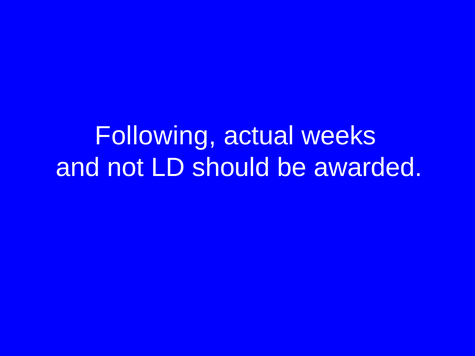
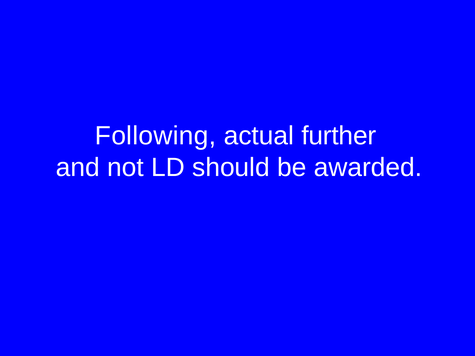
weeks: weeks -> further (339, 136)
